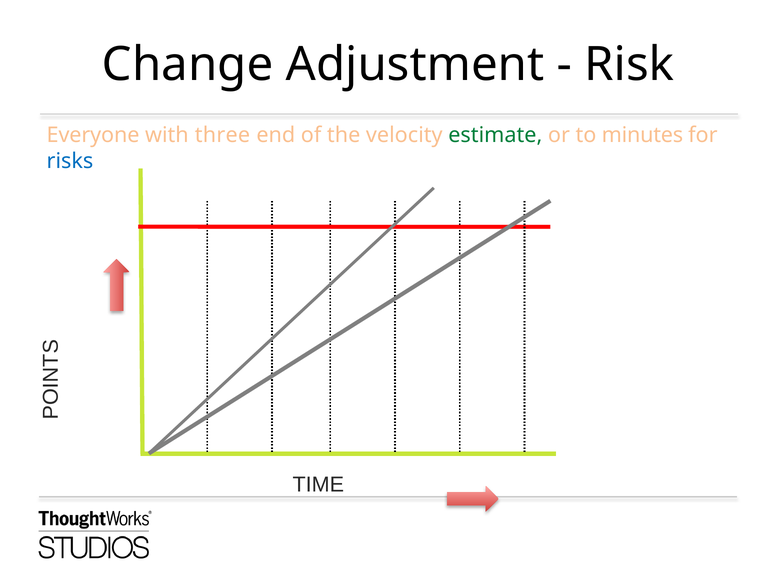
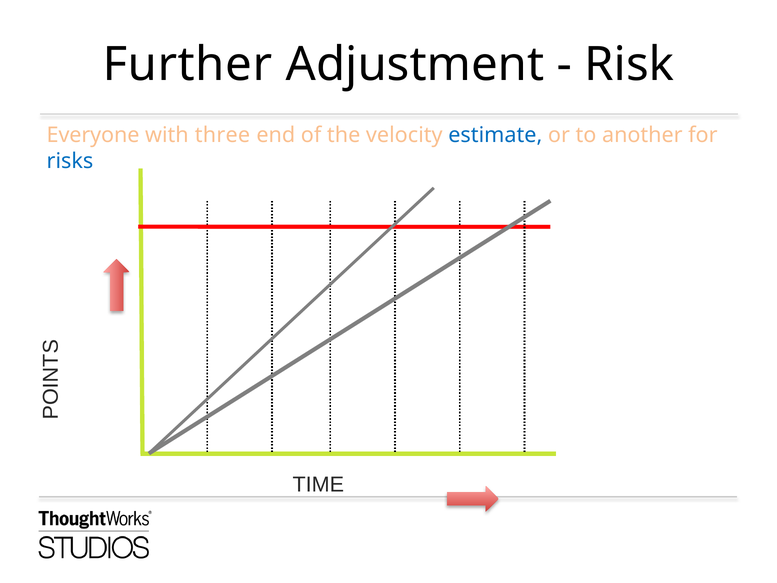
Change: Change -> Further (187, 65)
estimate colour: green -> blue (495, 135)
minutes: minutes -> another (642, 135)
